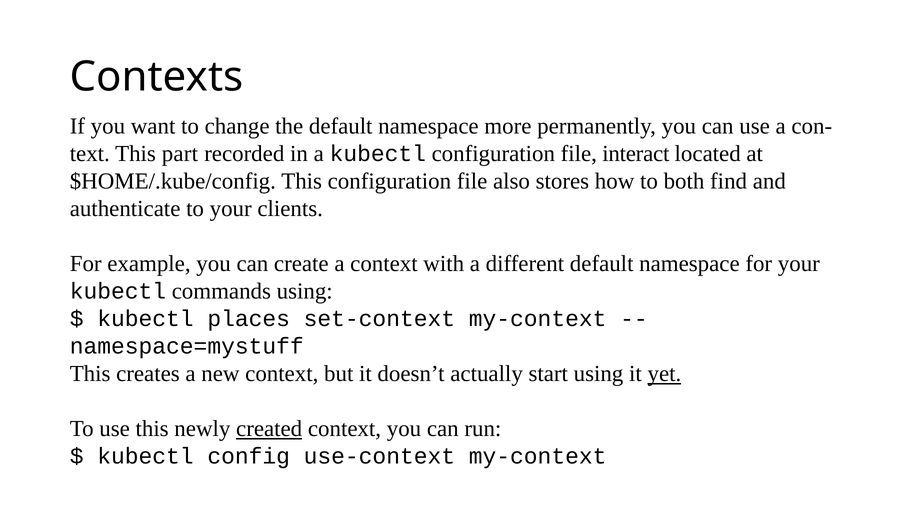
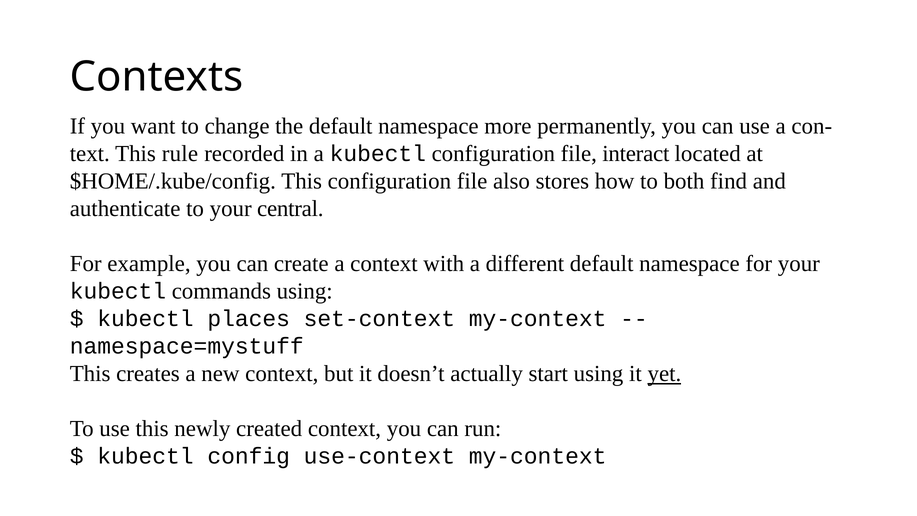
part: part -> rule (180, 154)
clients: clients -> central (290, 209)
created underline: present -> none (269, 429)
